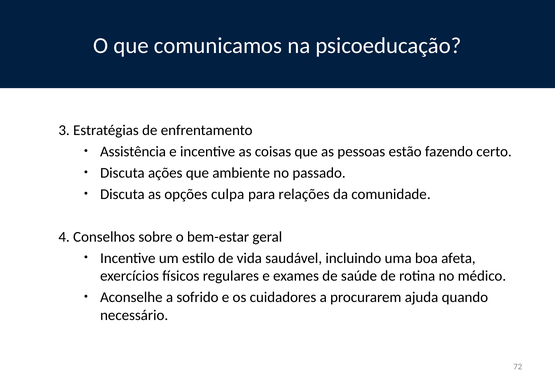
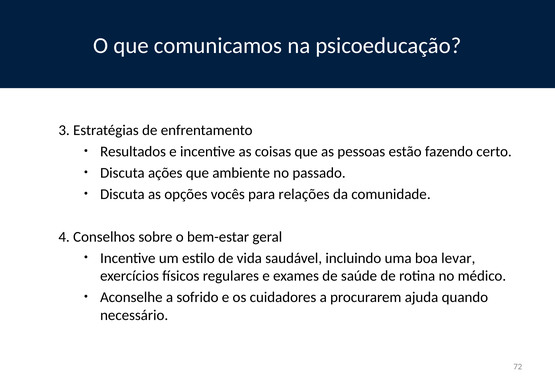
Assistência: Assistência -> Resultados (133, 152)
culpa: culpa -> vocês (228, 194)
afeta: afeta -> levar (458, 258)
